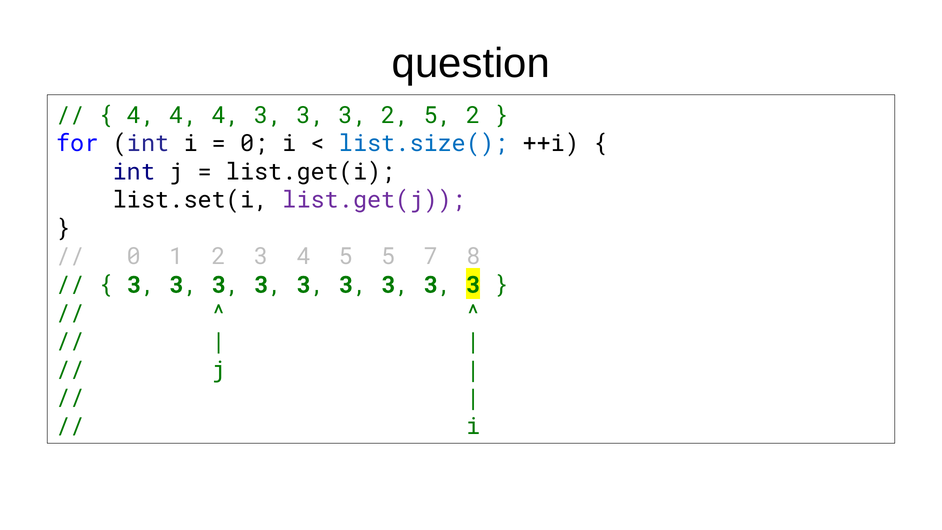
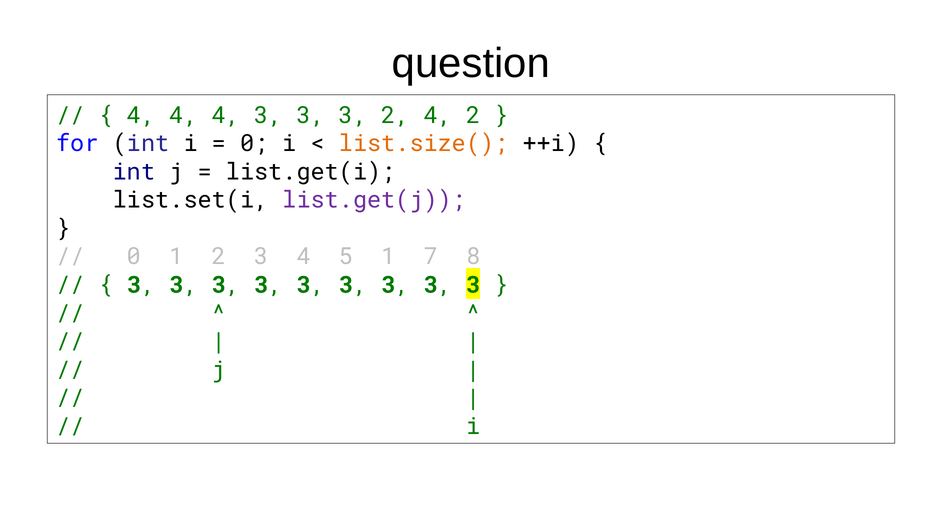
2 5: 5 -> 4 (438, 115)
list.size( colour: blue -> orange (424, 144)
5 5: 5 -> 1 (388, 257)
